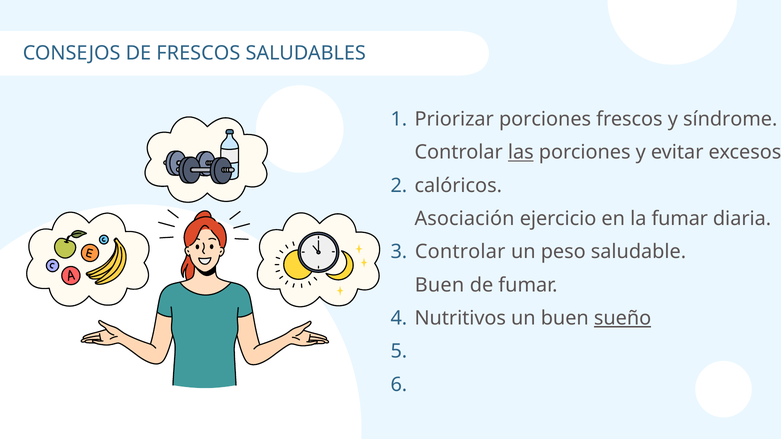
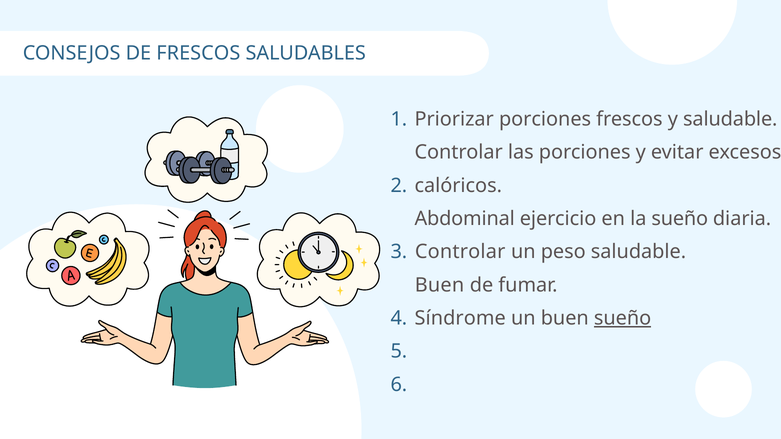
y síndrome: síndrome -> saludable (730, 119)
las underline: present -> none (521, 153)
Asociación: Asociación -> Abdominal (465, 219)
la fumar: fumar -> sueño (680, 219)
Nutritivos: Nutritivos -> Síndrome (460, 318)
